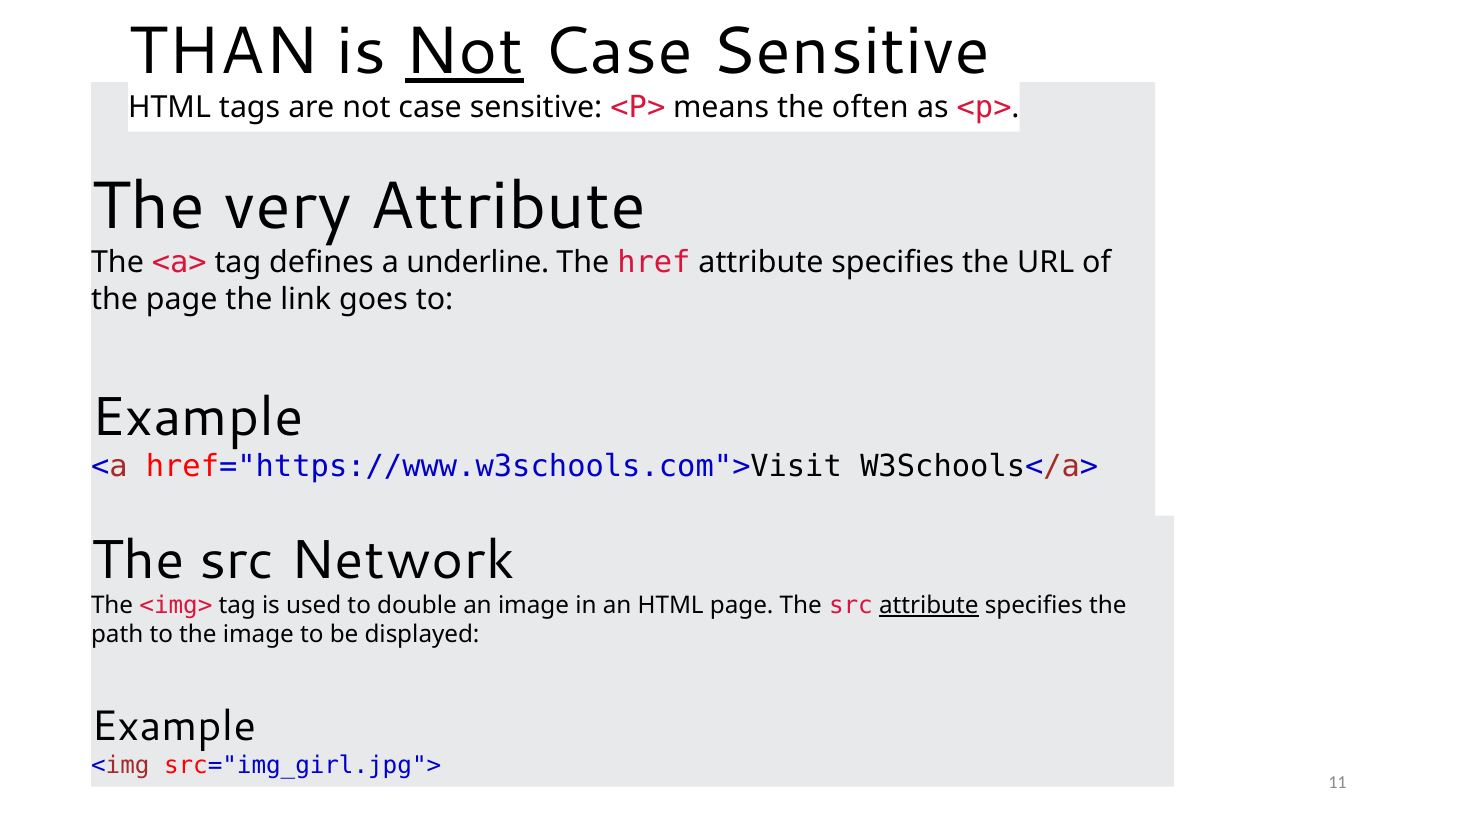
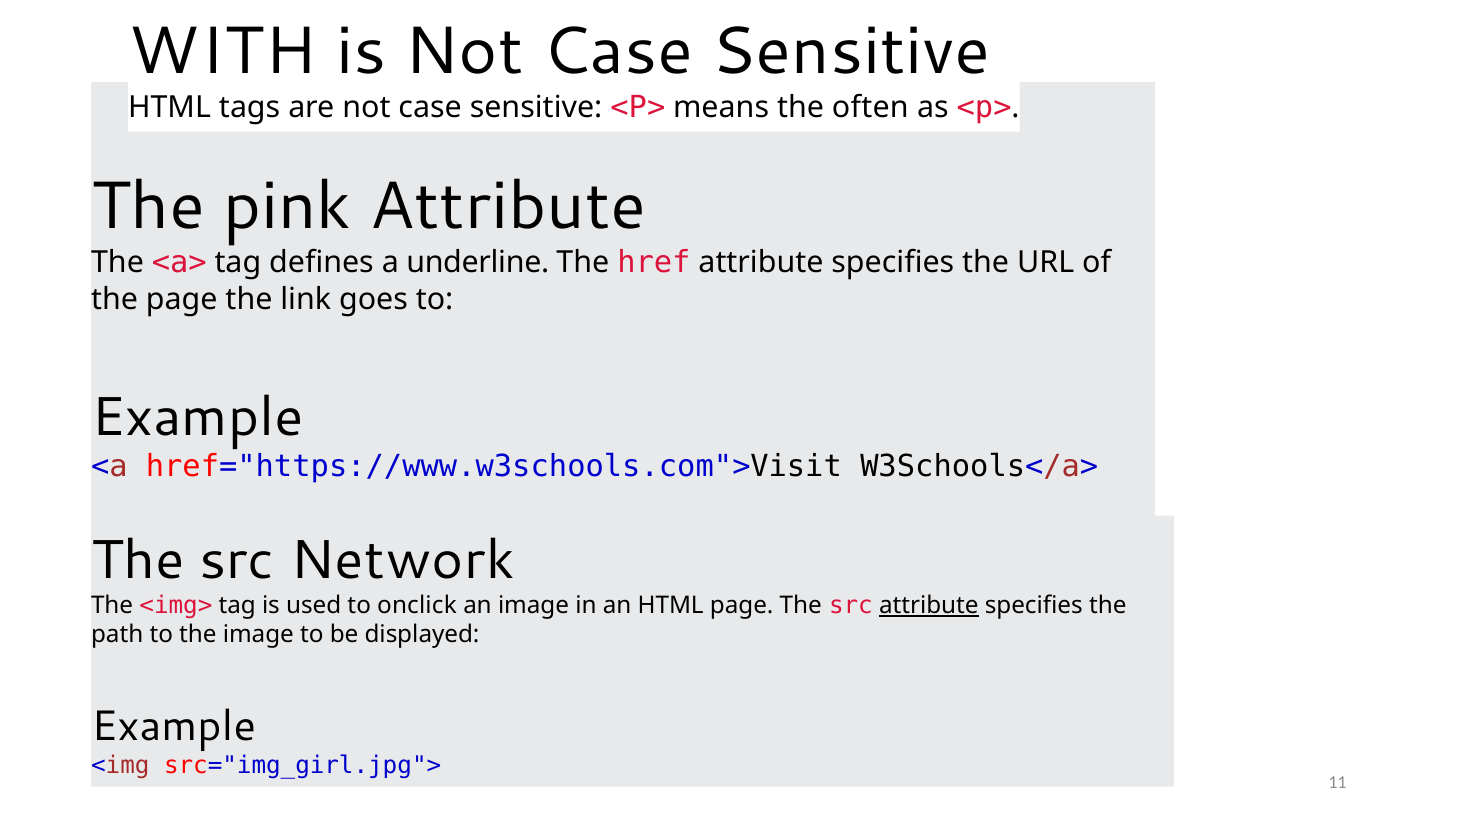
THAN: THAN -> WITH (223, 52)
Not underline: present -> none (464, 52)
very: very -> pink (288, 207)
double: double -> onclick (417, 605)
